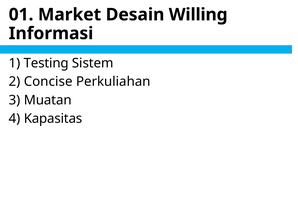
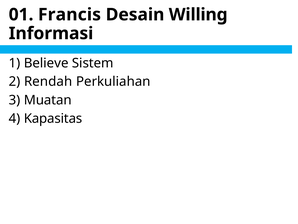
Market: Market -> Francis (69, 15)
Testing: Testing -> Believe (46, 63)
Concise: Concise -> Rendah (48, 81)
